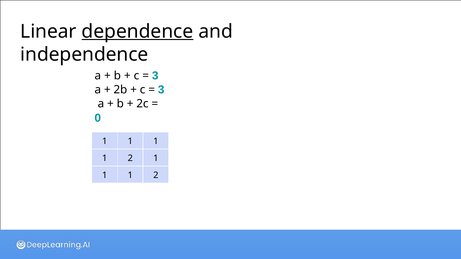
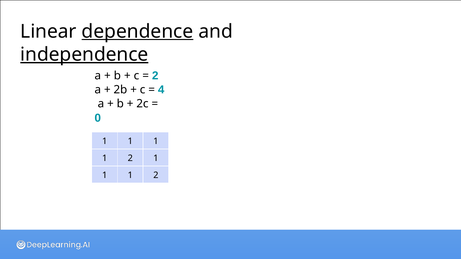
independence underline: none -> present (84, 54)
3: 3 -> 2 (155, 76)
3: 3 -> 4 (161, 90)
